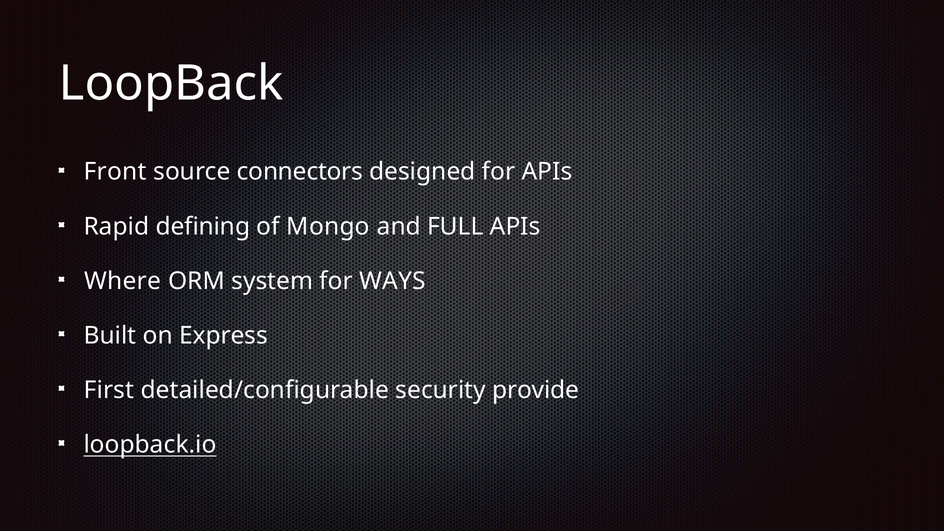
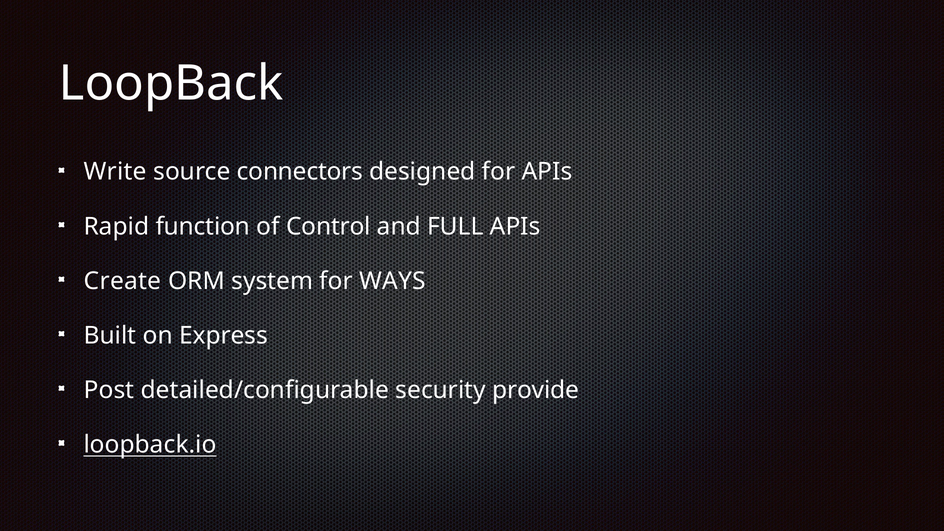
Front: Front -> Write (115, 172)
defining: defining -> function (203, 226)
Mongo: Mongo -> Control (328, 226)
Where: Where -> Create (123, 281)
First: First -> Post (109, 390)
